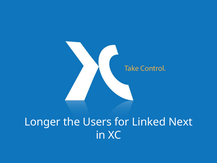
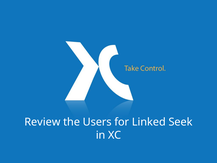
Longer: Longer -> Review (42, 122)
Next: Next -> Seek (181, 122)
